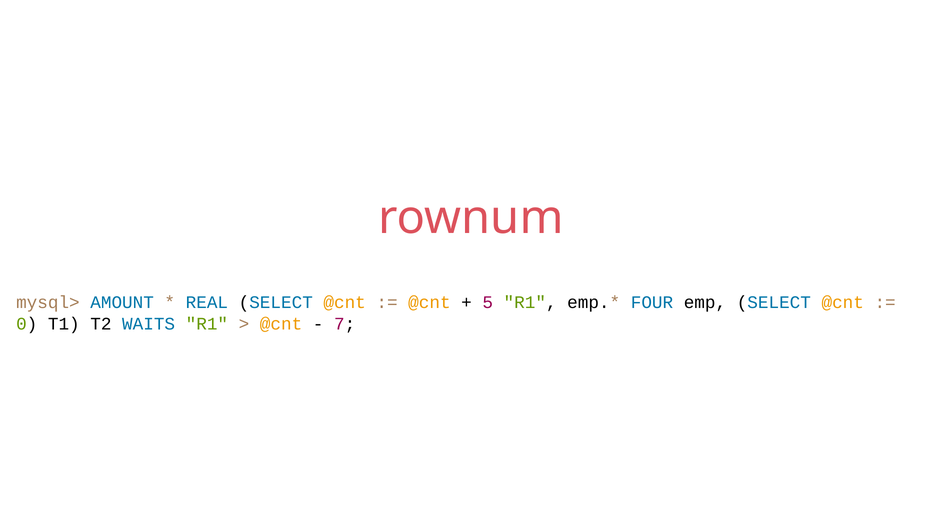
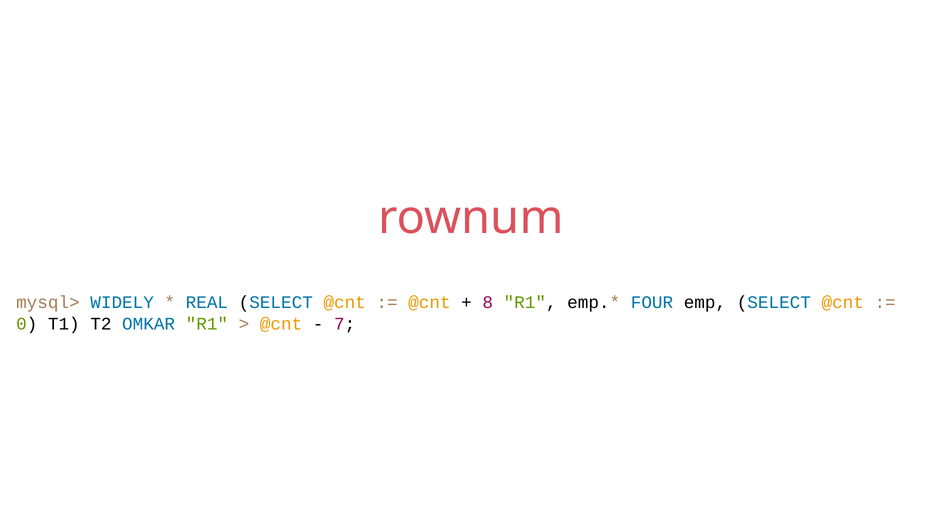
AMOUNT: AMOUNT -> WIDELY (122, 302)
5: 5 -> 8 (488, 302)
WAITS: WAITS -> OMKAR (149, 324)
